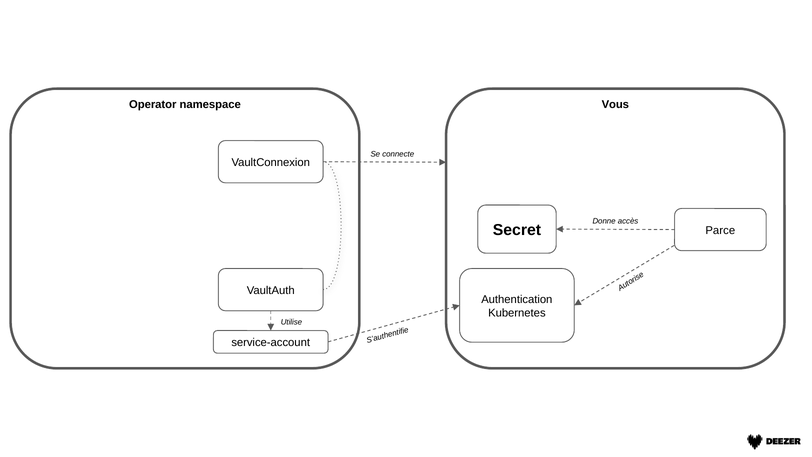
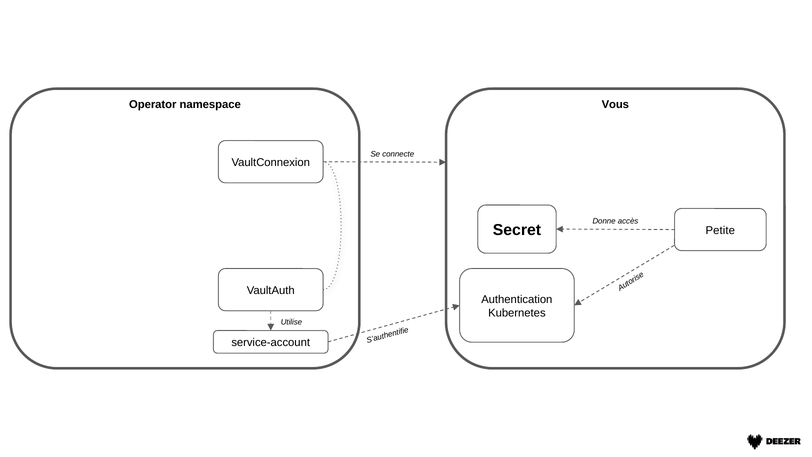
Parce: Parce -> Petite (720, 230)
